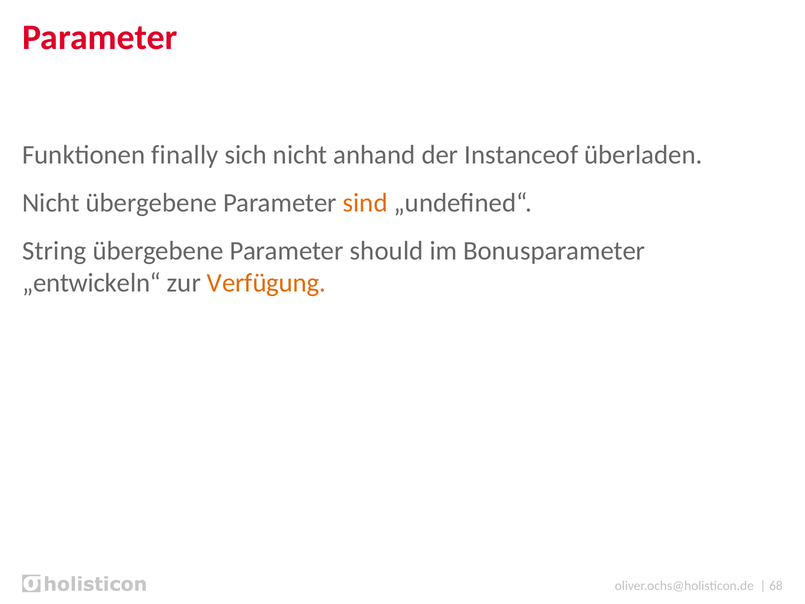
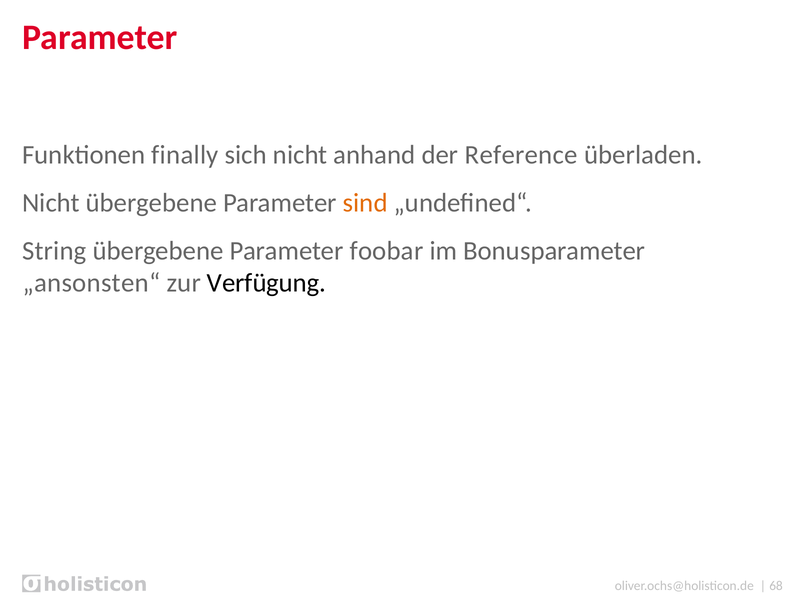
Instanceof: Instanceof -> Reference (521, 155)
should: should -> foobar (387, 251)
„entwickeln“: „entwickeln“ -> „ansonsten“ (91, 283)
Verfügung colour: orange -> black (267, 283)
